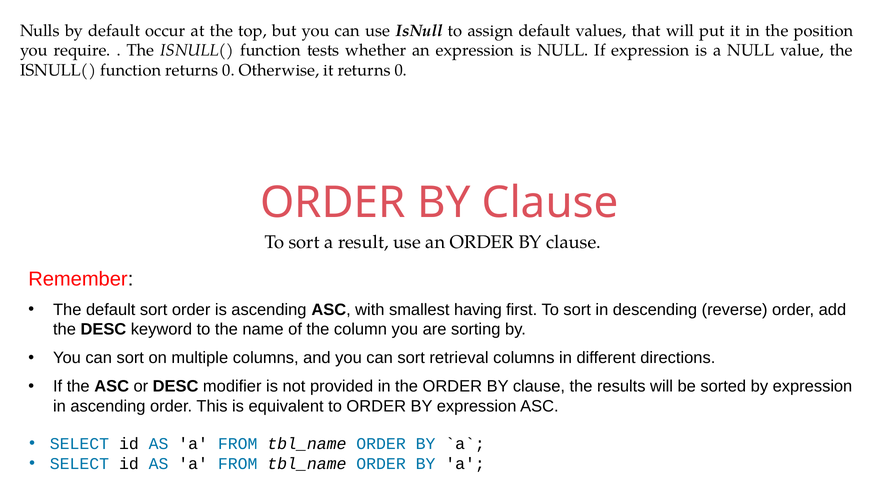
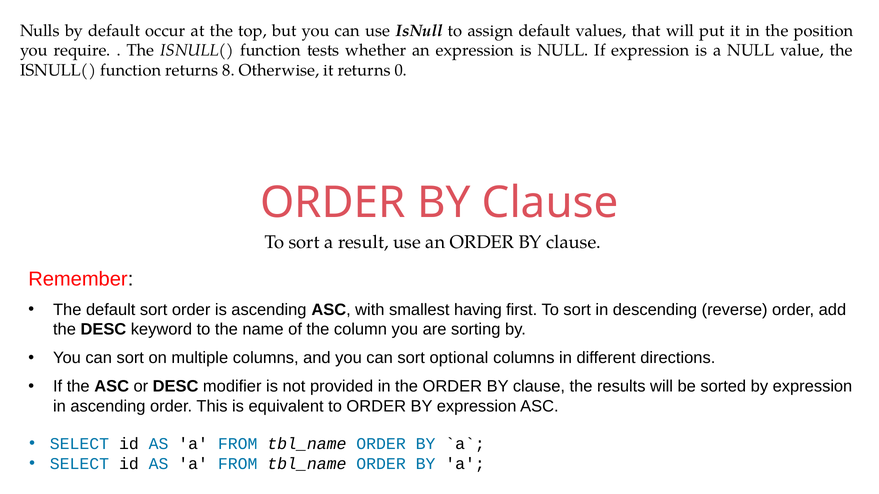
function returns 0: 0 -> 8 (229, 70)
retrieval: retrieval -> optional (459, 358)
